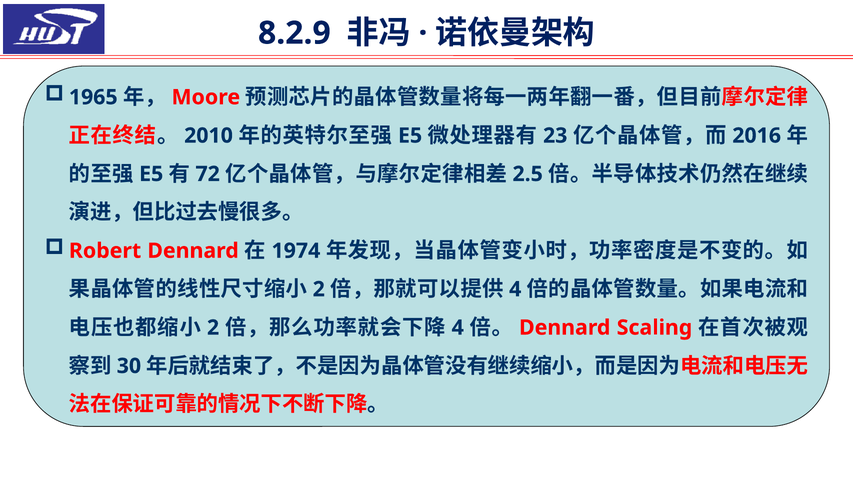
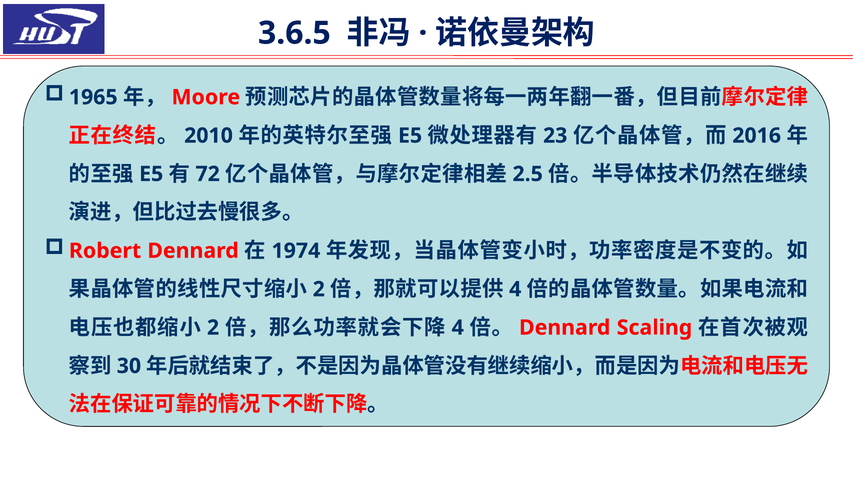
8.2.9: 8.2.9 -> 3.6.5 (294, 33)
